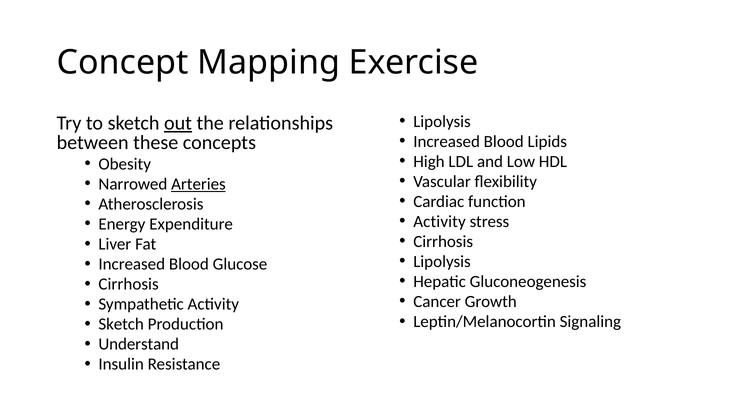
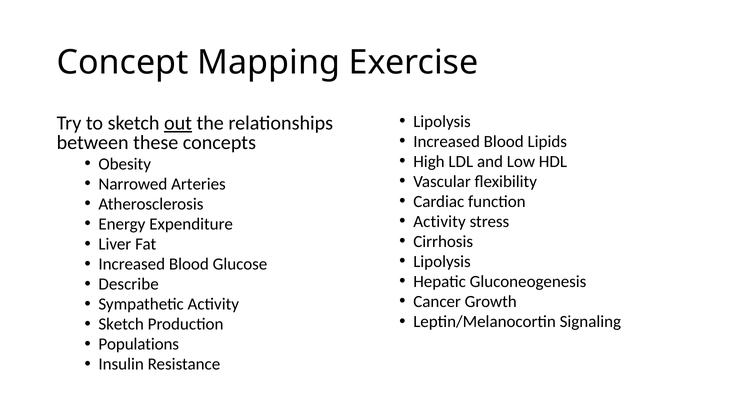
Arteries underline: present -> none (198, 184)
Cirrhosis: Cirrhosis -> Describe (129, 284)
Understand: Understand -> Populations (139, 344)
